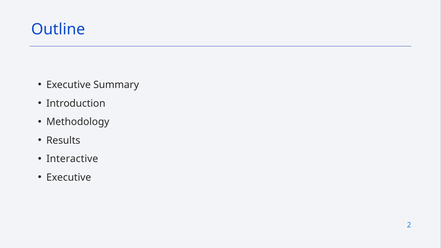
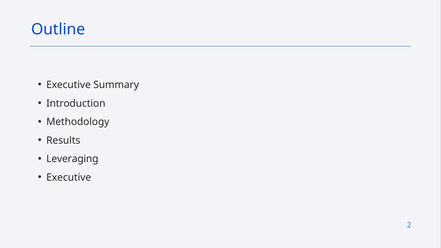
Interactive: Interactive -> Leveraging (72, 159)
